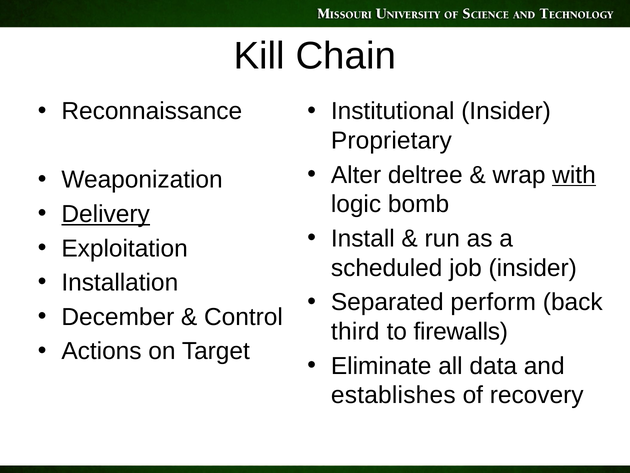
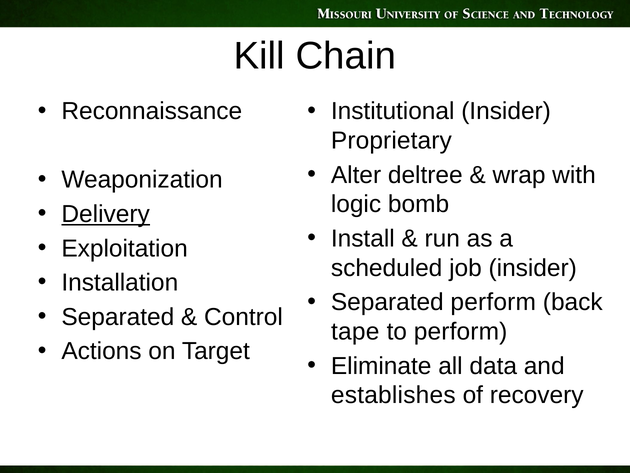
with underline: present -> none (574, 175)
December: December -> Separated (118, 317)
third: third -> tape (355, 331)
to firewalls: firewalls -> perform (461, 331)
